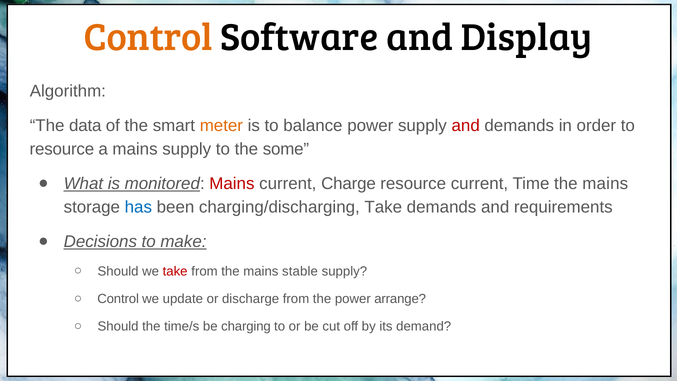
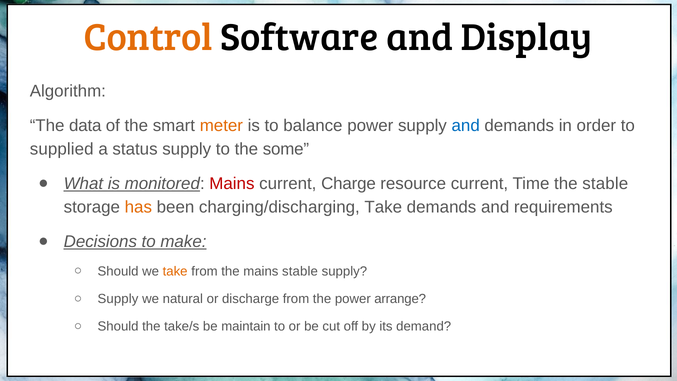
and colour: red -> blue (466, 126)
resource: resource -> supplied (62, 149)
a mains: mains -> status (135, 149)
Time the mains: mains -> stable (605, 184)
has colour: blue -> orange (138, 207)
take colour: red -> orange (175, 271)
Control: Control -> Supply (118, 299)
update: update -> natural (183, 299)
time/s: time/s -> take/s (182, 326)
charging: charging -> maintain (246, 326)
